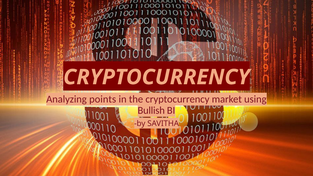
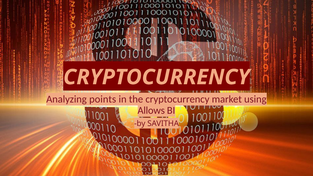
Bullish: Bullish -> Allows (151, 111)
